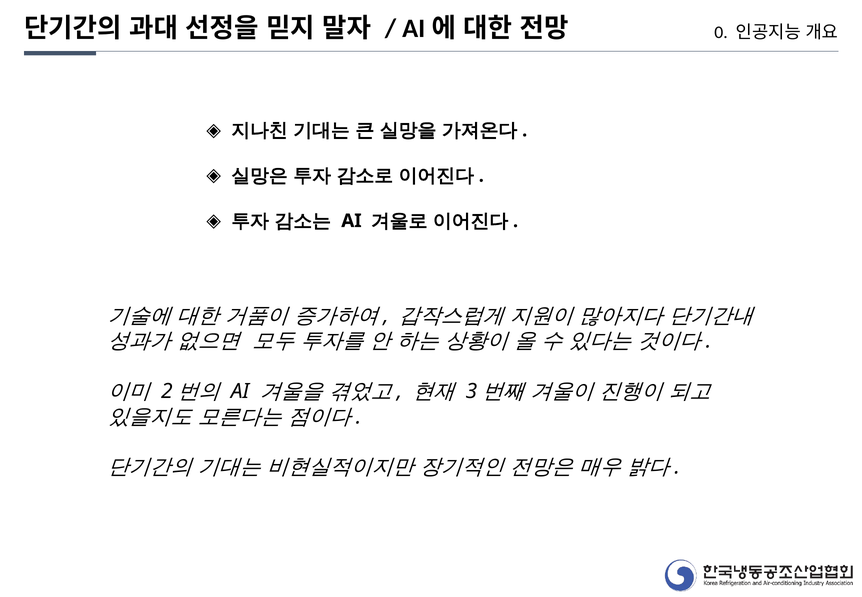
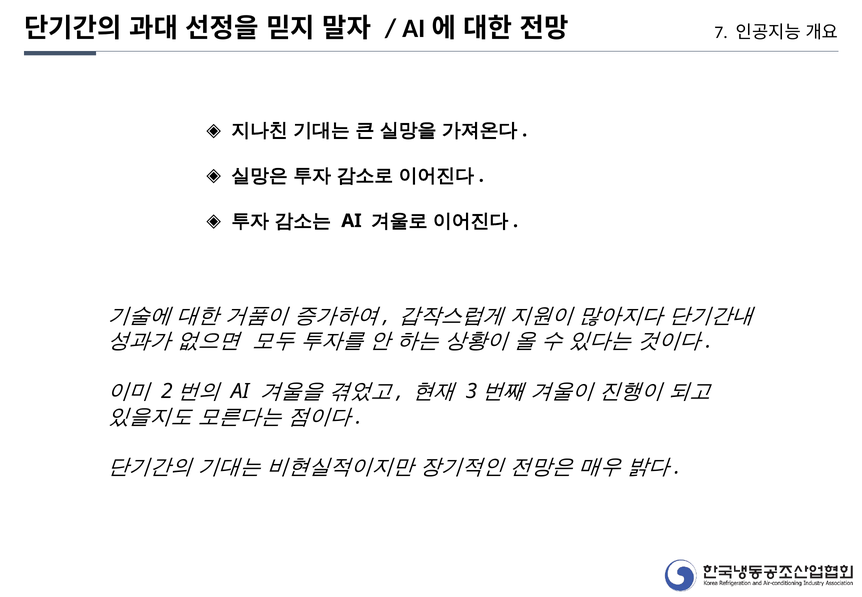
0: 0 -> 7 (721, 33)
